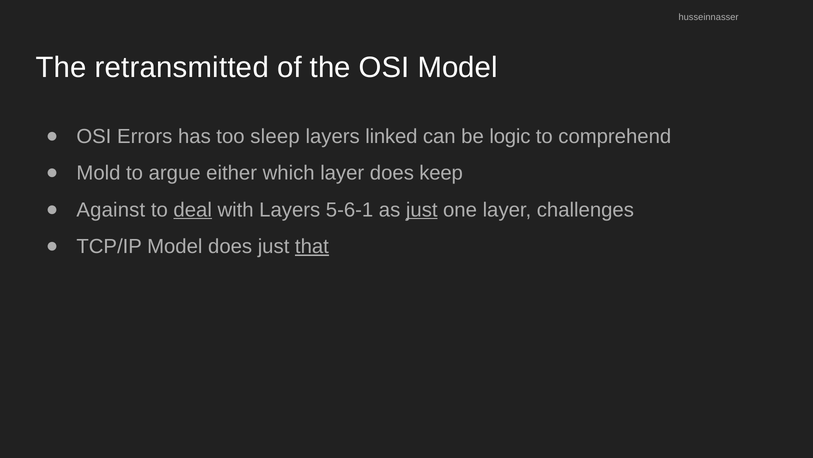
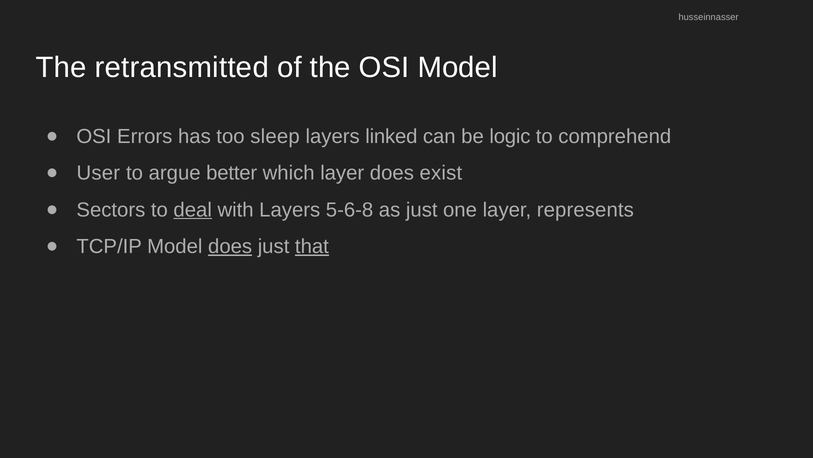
Mold: Mold -> User (98, 173)
either: either -> better (232, 173)
keep: keep -> exist (441, 173)
Against: Against -> Sectors (111, 210)
5-6-1: 5-6-1 -> 5-6-8 (350, 210)
just underline: present -> none (422, 210)
challenges: challenges -> represents (585, 210)
does underline: none -> present (230, 246)
